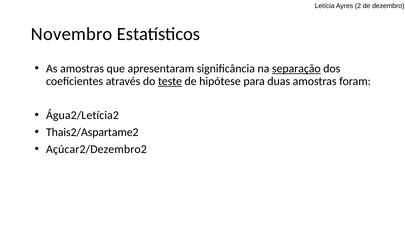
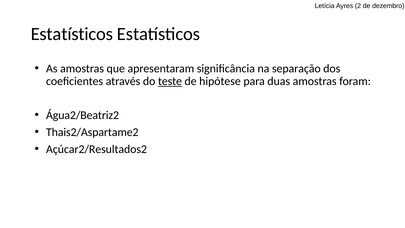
Novembro: Novembro -> Estatísticos (72, 34)
separação underline: present -> none (296, 68)
Água2/Letícia2: Água2/Letícia2 -> Água2/Beatriz2 (83, 115)
Açúcar2/Dezembro2: Açúcar2/Dezembro2 -> Açúcar2/Resultados2 (97, 149)
